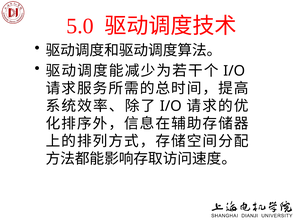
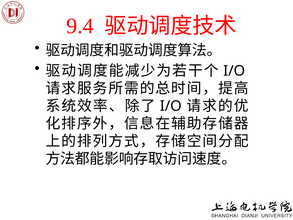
5.0: 5.0 -> 9.4 (80, 26)
